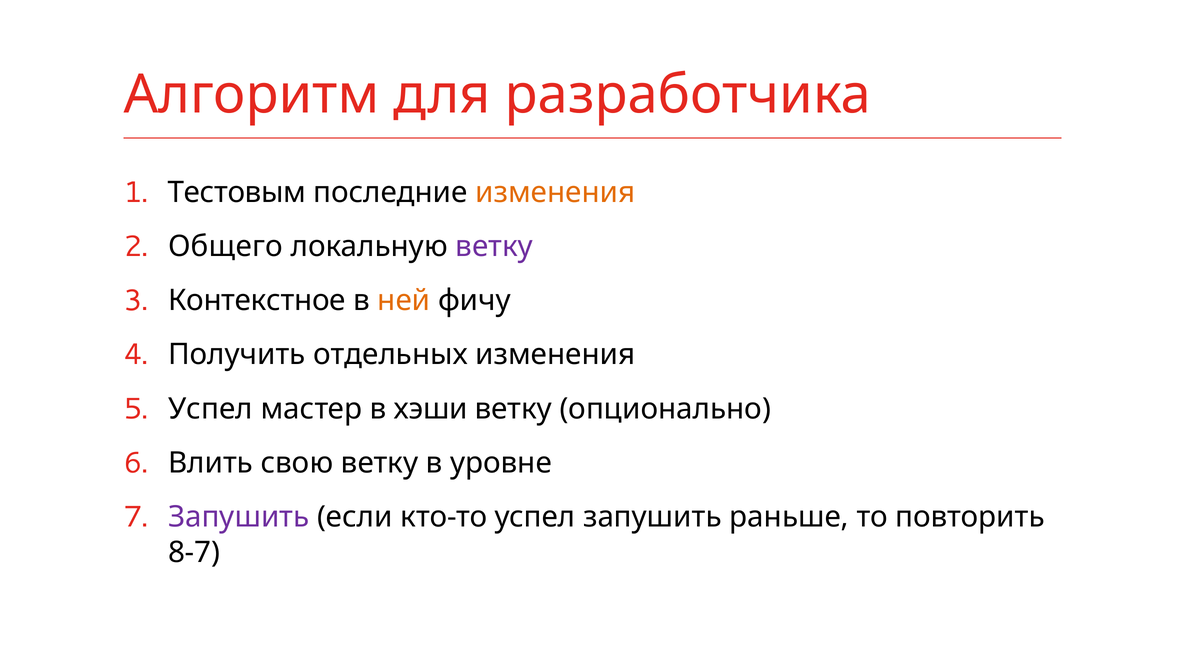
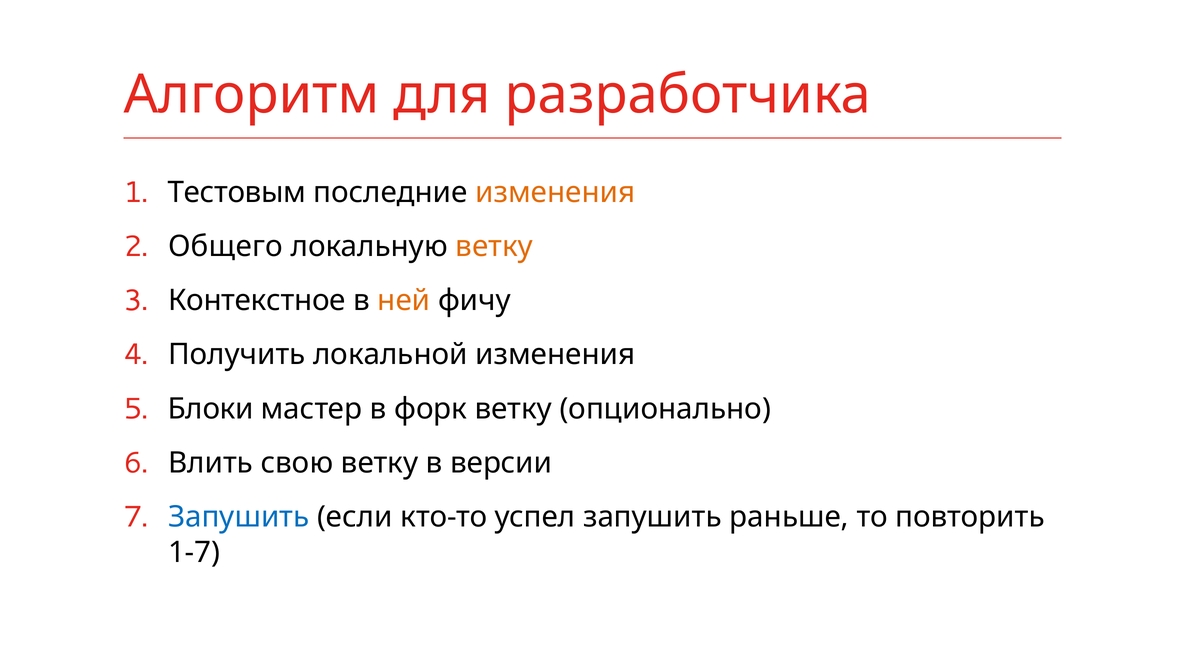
ветку colour: purple -> orange (494, 246)
отдельных: отдельных -> локальной (390, 354)
Успел: Успел -> Блоки (211, 408)
хэши: хэши -> форк (431, 408)
уровне: уровне -> версии (501, 463)
Запушить colour: purple -> blue (239, 517)
8-7: 8-7 -> 1-7 (194, 552)
